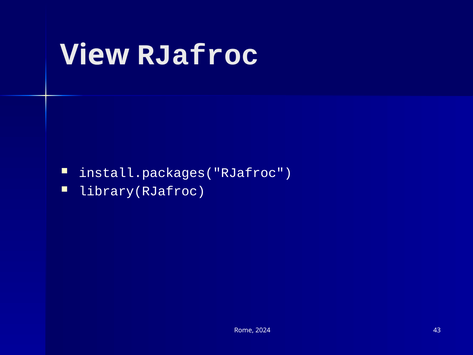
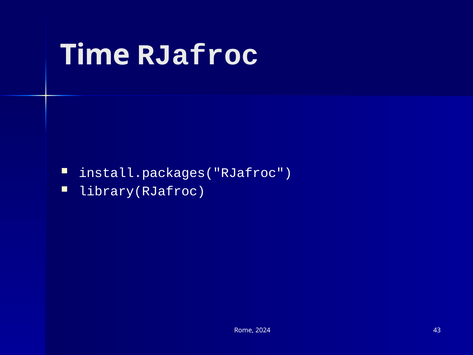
View: View -> Time (95, 55)
